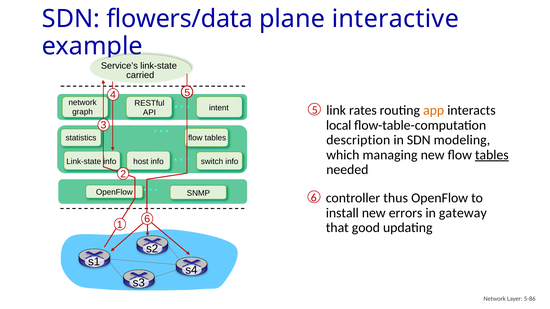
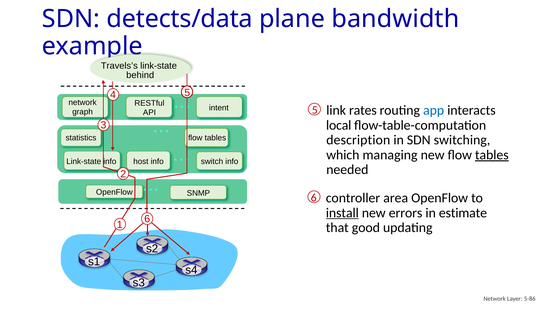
flowers/data: flowers/data -> detects/data (180, 19)
interactive: interactive -> bandwidth (395, 19)
Service’s: Service’s -> Travels’s (119, 66)
carried: carried -> behind (140, 75)
app colour: orange -> blue (434, 111)
modeling: modeling -> switching (462, 140)
thus: thus -> area (396, 198)
install underline: none -> present (342, 213)
gateway: gateway -> estimate (463, 213)
